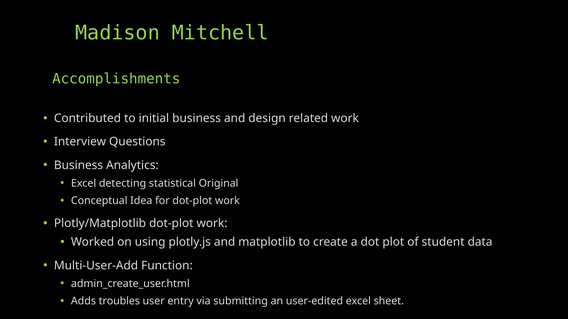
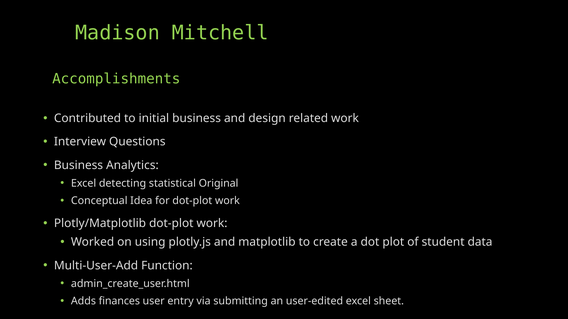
troubles: troubles -> finances (119, 301)
